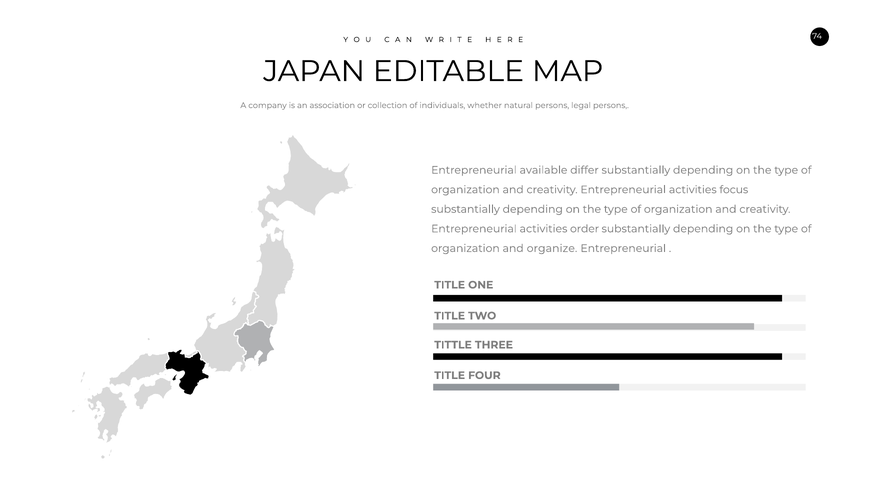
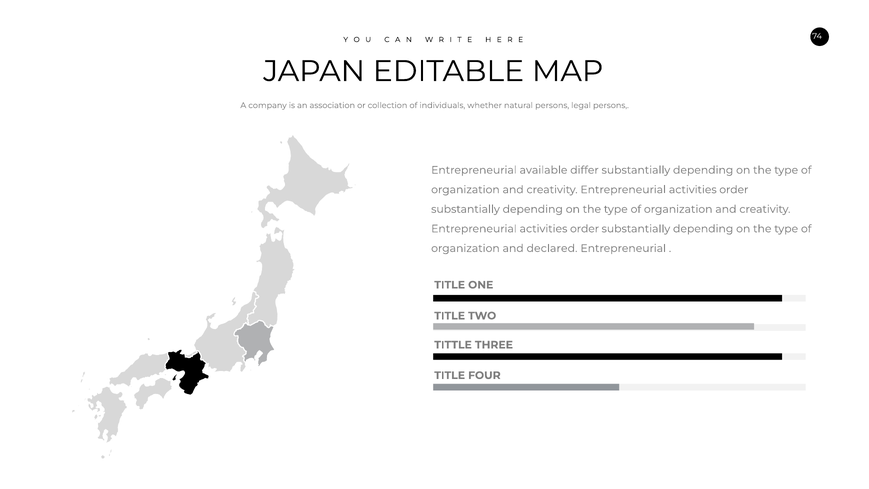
focus: focus -> order (734, 190)
organize: organize -> declared (552, 248)
